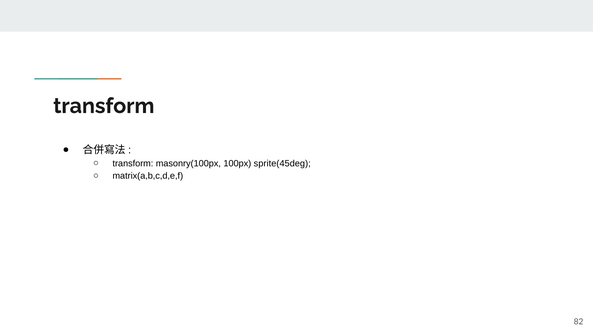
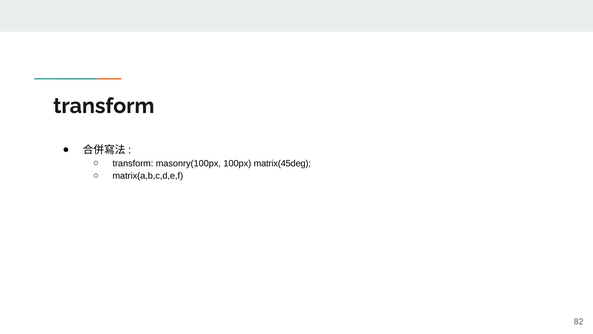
sprite(45deg: sprite(45deg -> matrix(45deg (282, 163)
